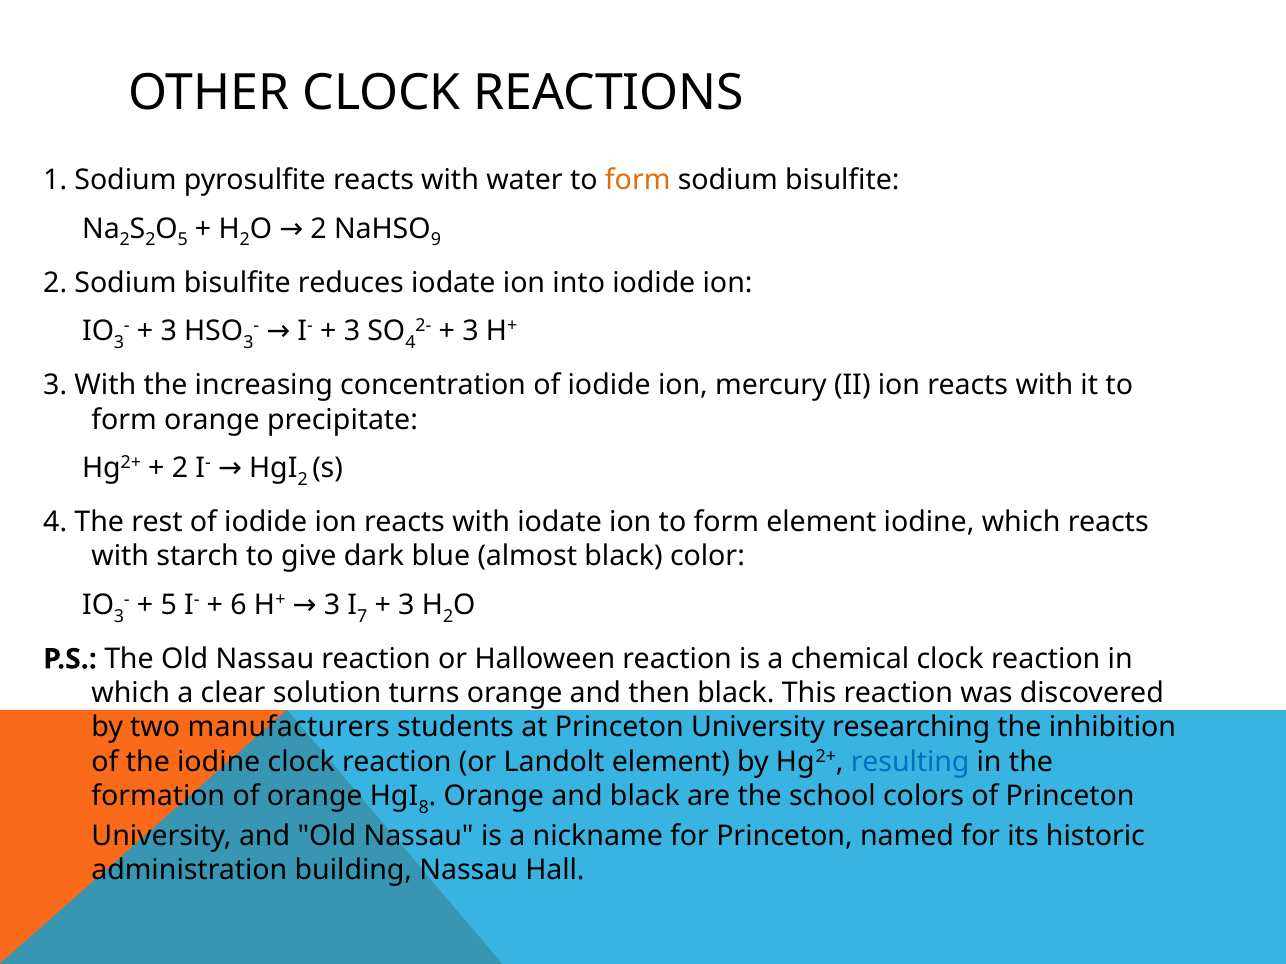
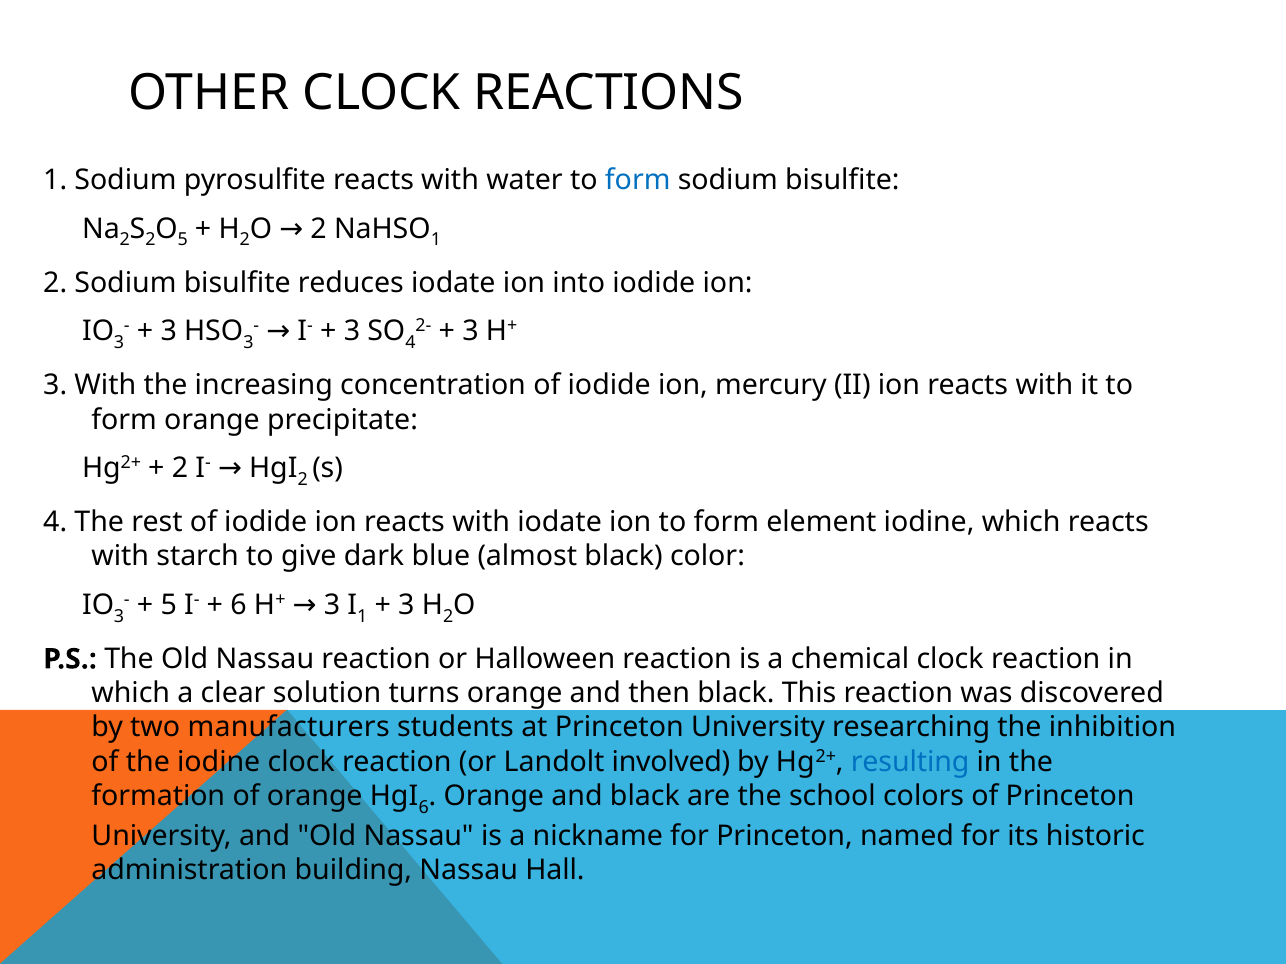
form colour: orange -> blue (638, 180)
9: 9 -> 1 (436, 240)
7: 7 -> 1 (362, 616)
Landolt element: element -> involved (671, 762)
8: 8 -> 6 (424, 808)
